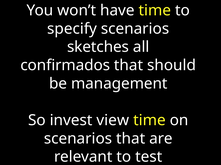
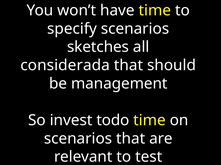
confirmados: confirmados -> considerada (65, 66)
view: view -> todo (113, 121)
